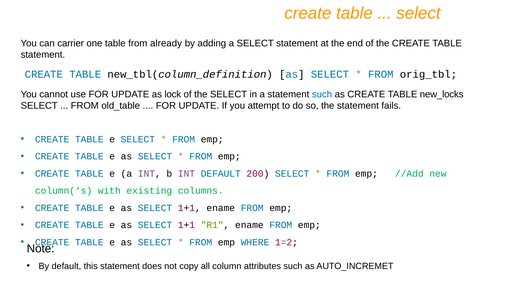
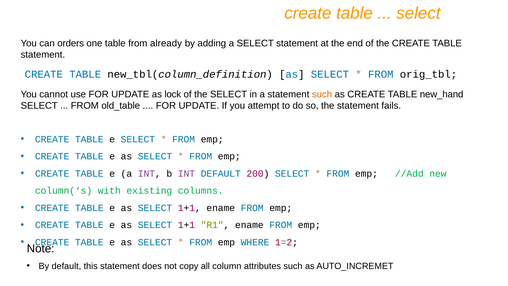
carrier: carrier -> orders (71, 43)
such colour: blue -> orange (322, 94)
new_locks: new_locks -> new_hand (442, 94)
